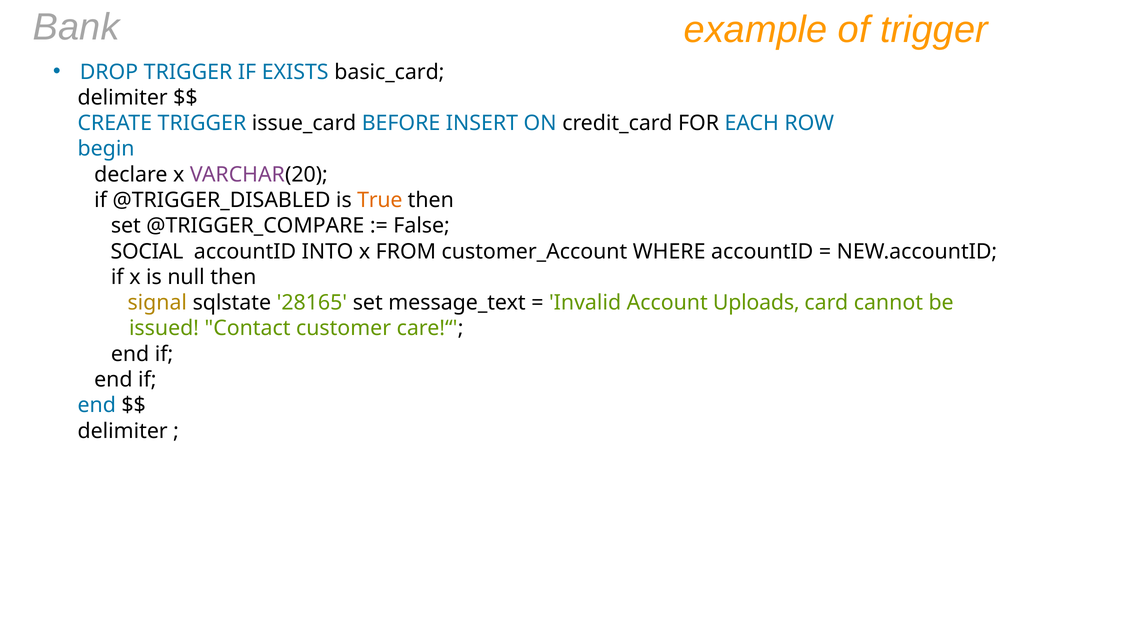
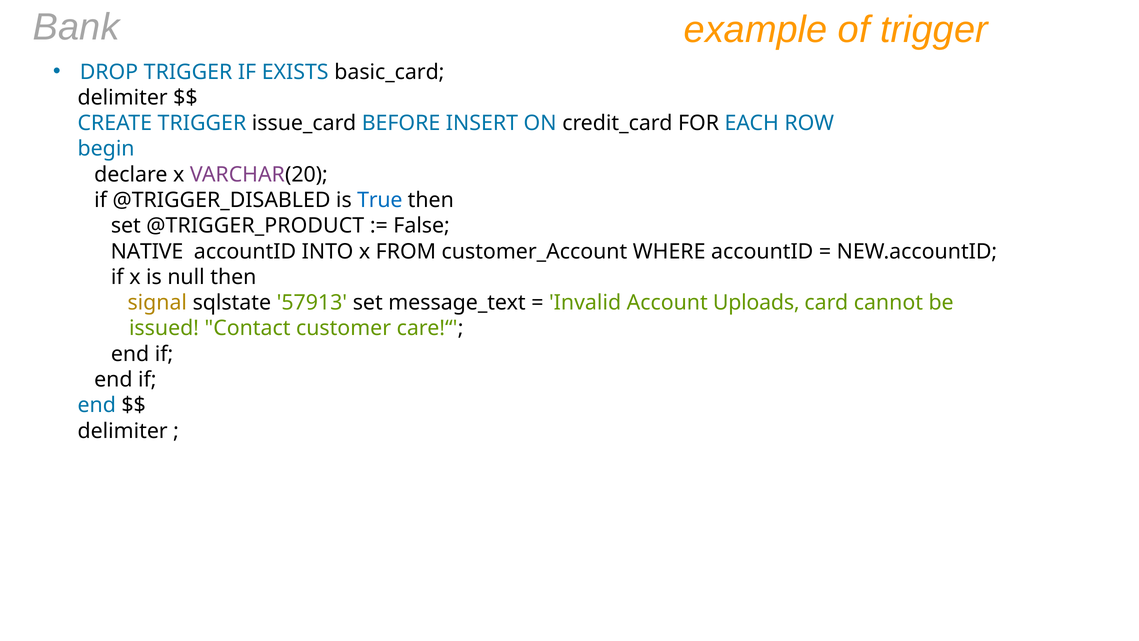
True colour: orange -> blue (380, 200)
@TRIGGER_COMPARE: @TRIGGER_COMPARE -> @TRIGGER_PRODUCT (255, 226)
SOCIAL: SOCIAL -> NATIVE (147, 251)
28165: 28165 -> 57913 (312, 303)
